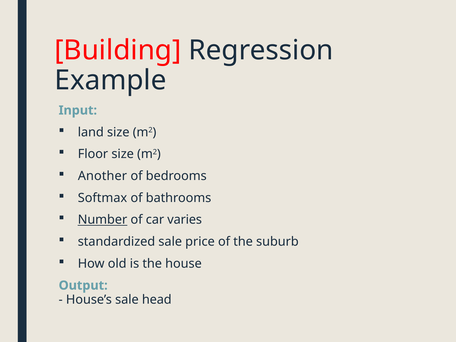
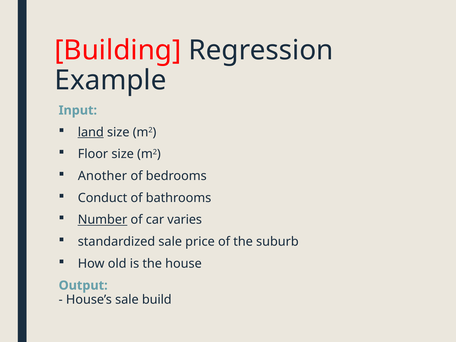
land underline: none -> present (91, 132)
Softmax: Softmax -> Conduct (103, 198)
head: head -> build (157, 300)
